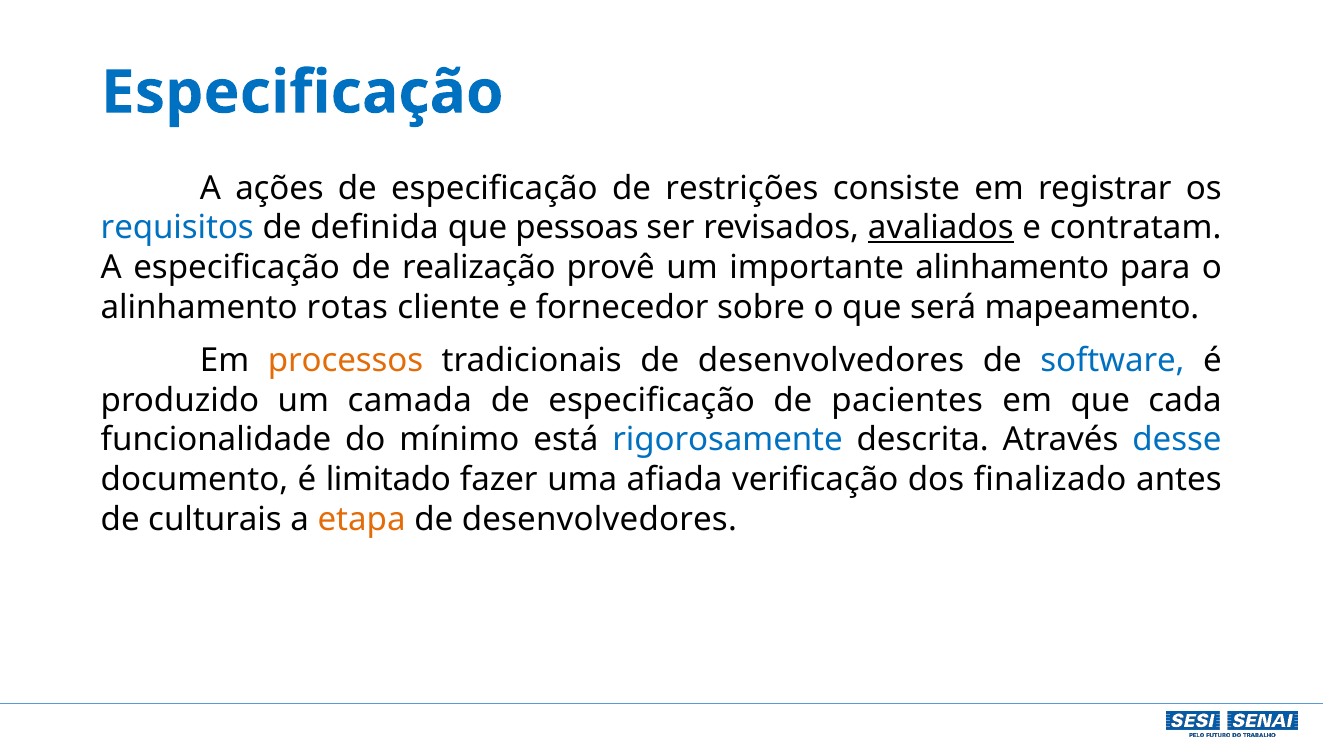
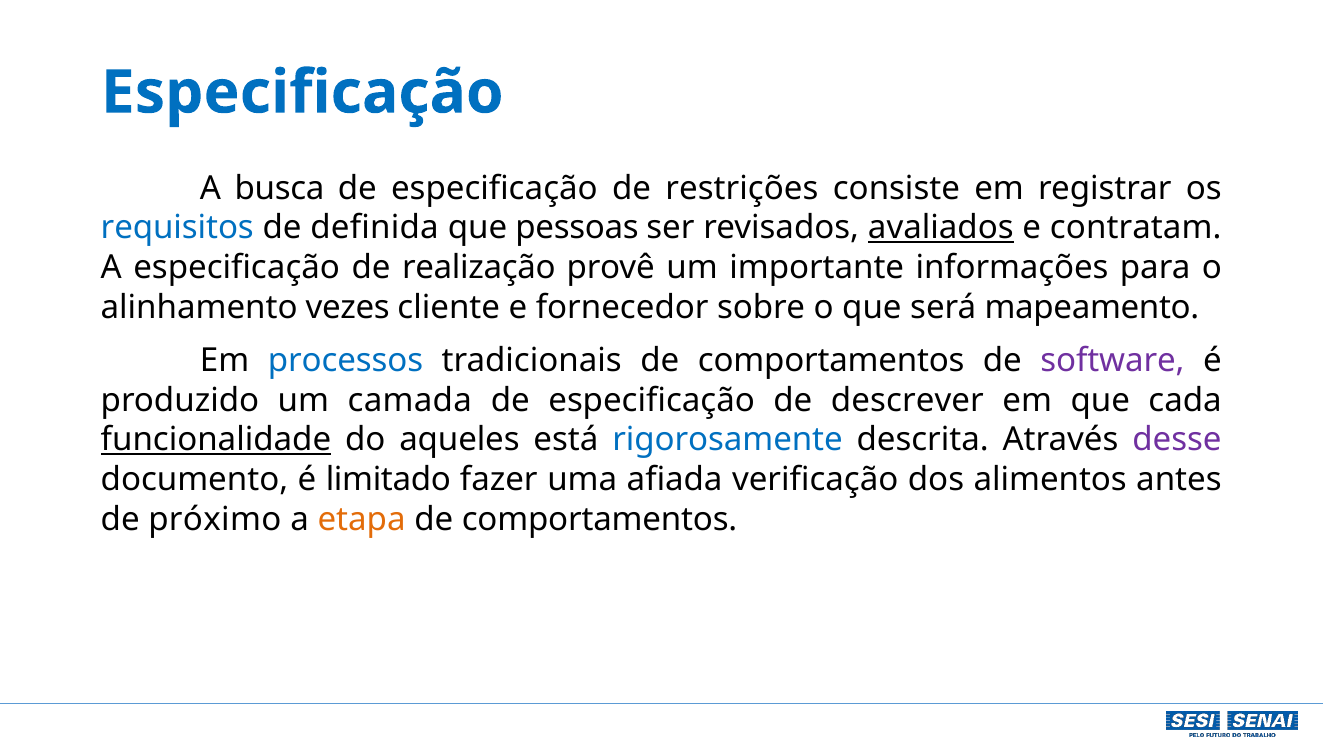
ações: ações -> busca (280, 188)
importante alinhamento: alinhamento -> informações (1012, 268)
rotas: rotas -> vezes (348, 307)
processos colour: orange -> blue (346, 361)
tradicionais de desenvolvedores: desenvolvedores -> comportamentos (831, 361)
software colour: blue -> purple (1112, 361)
pacientes: pacientes -> descrever (907, 400)
funcionalidade underline: none -> present (216, 440)
mínimo: mínimo -> aqueles (459, 440)
desse colour: blue -> purple (1177, 440)
finalizado: finalizado -> alimentos (1050, 480)
culturais: culturais -> próximo (215, 519)
desenvolvedores: desenvolvedores -> comportamentos (600, 519)
